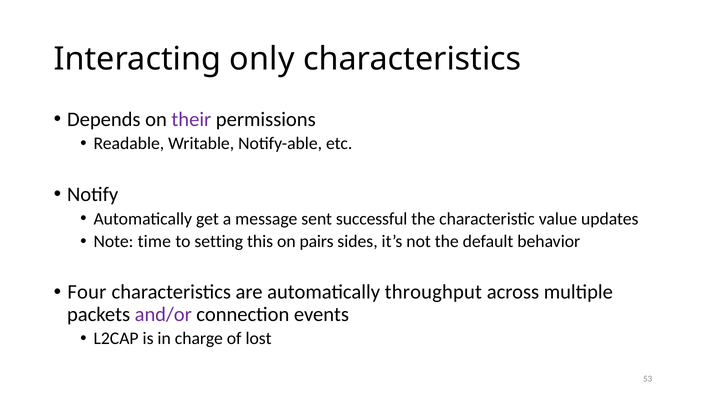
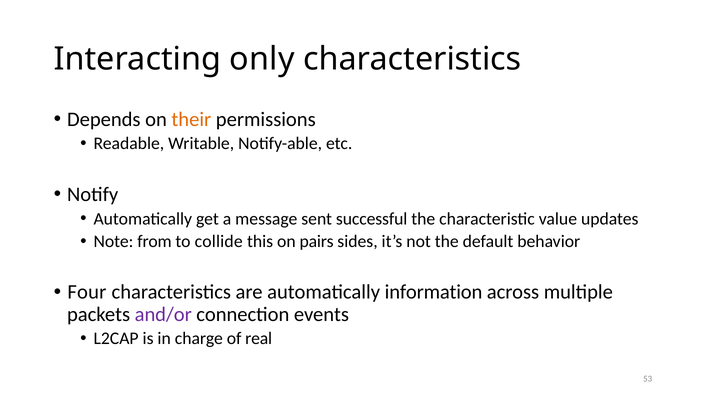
their colour: purple -> orange (191, 119)
time: time -> from (155, 241)
setting: setting -> collide (219, 241)
throughput: throughput -> information (434, 292)
lost: lost -> real (259, 339)
